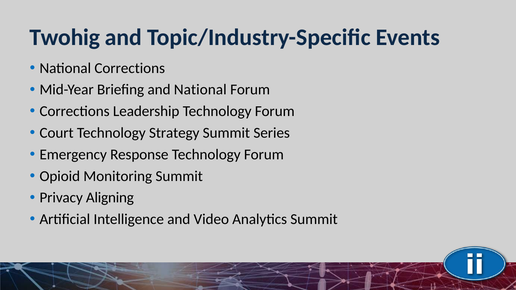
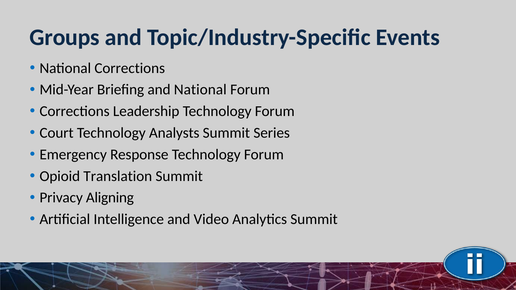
Twohig: Twohig -> Groups (65, 37)
Strategy: Strategy -> Analysts (174, 133)
Monitoring: Monitoring -> Translation (118, 176)
